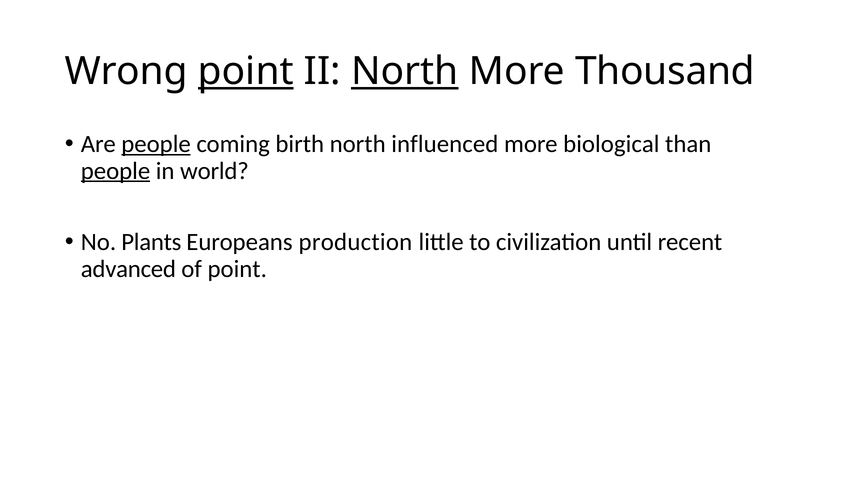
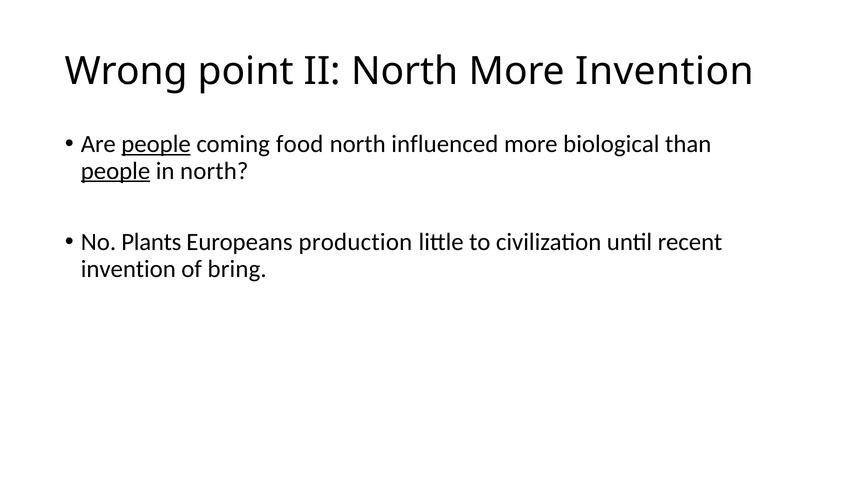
point underline: present -> none (246, 71)
North underline: present -> none (405, 71)
More Thousand: Thousand -> Invention (665, 71)
birth: birth -> food (300, 144)
in world: world -> north (214, 171)
advanced: advanced -> invention (128, 269)
of point: point -> bring (237, 269)
